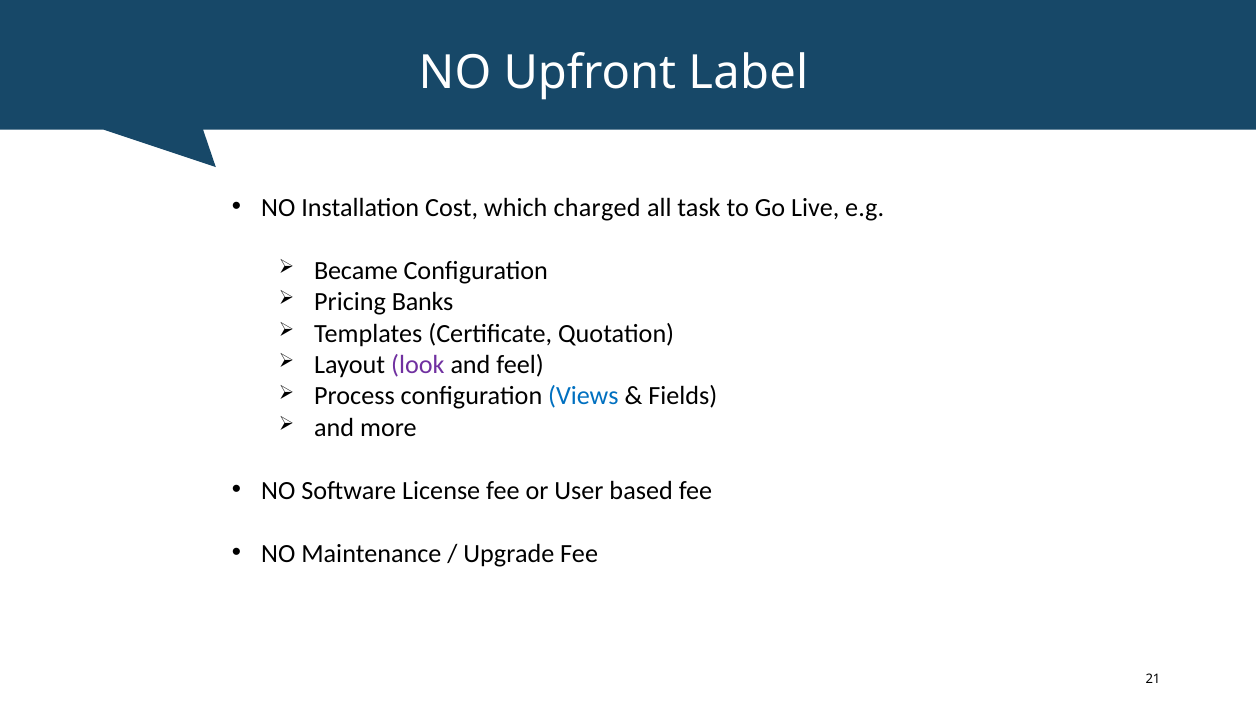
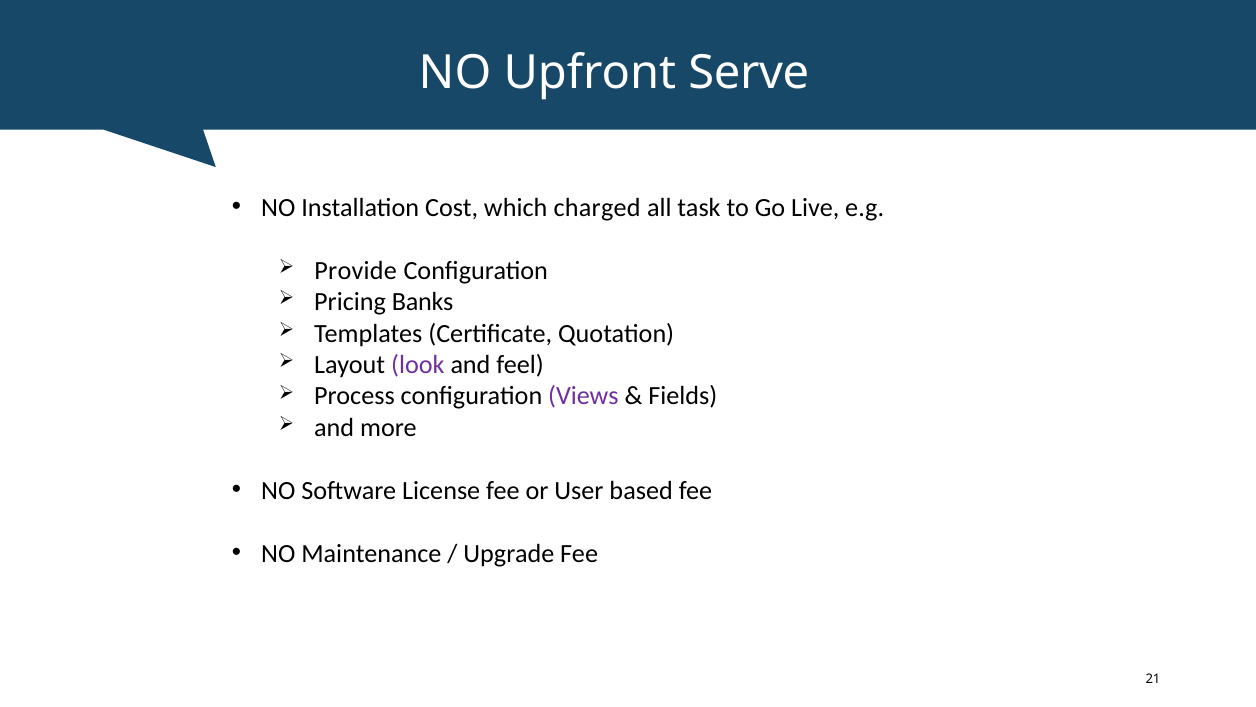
Label: Label -> Serve (749, 73)
Became: Became -> Provide (356, 270)
Views colour: blue -> purple (583, 396)
